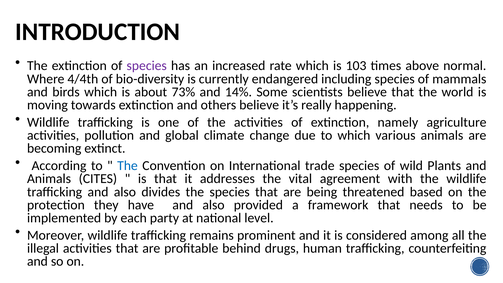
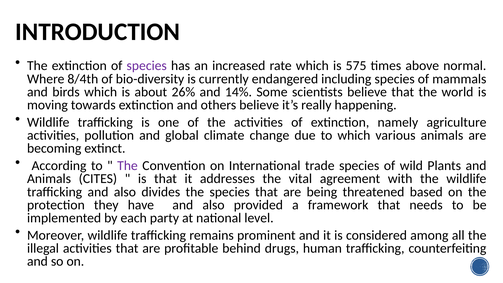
103: 103 -> 575 (356, 66)
4/4th: 4/4th -> 8/4th (83, 79)
73%: 73% -> 26% (183, 92)
The colour: blue -> purple (127, 166)
